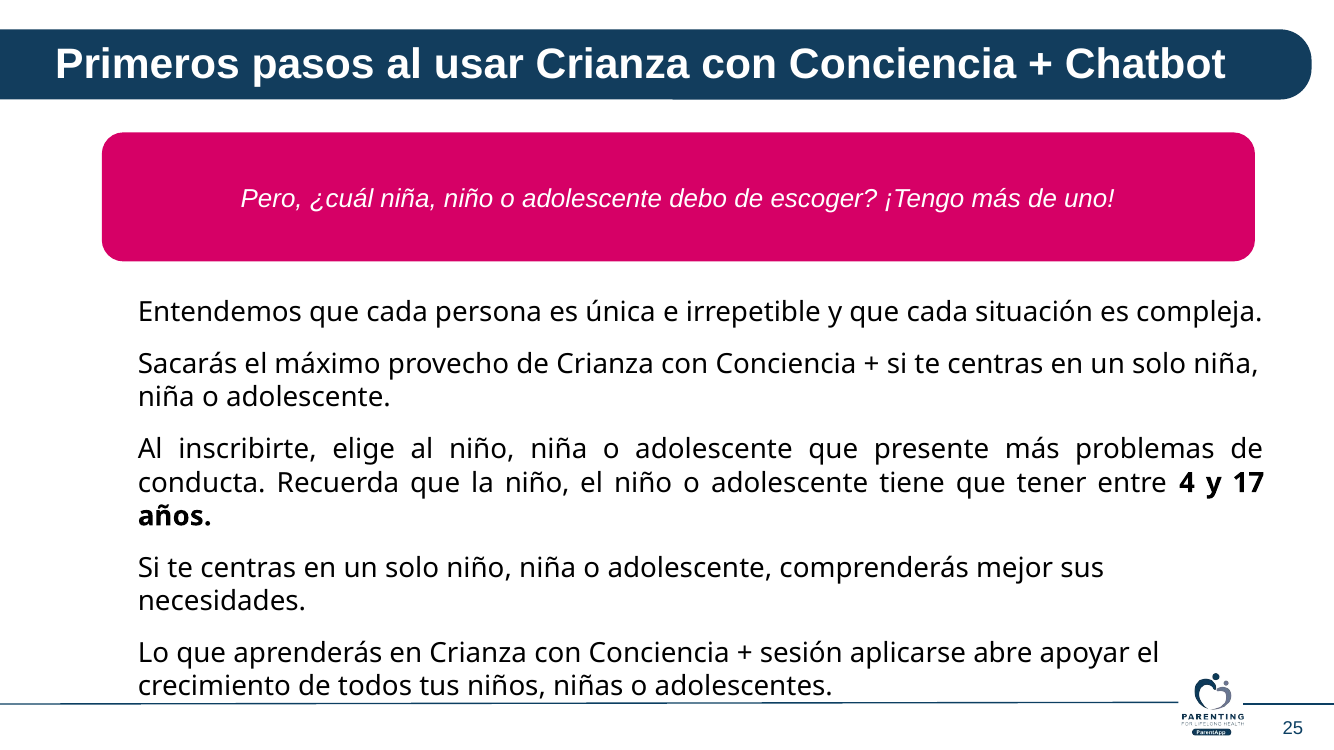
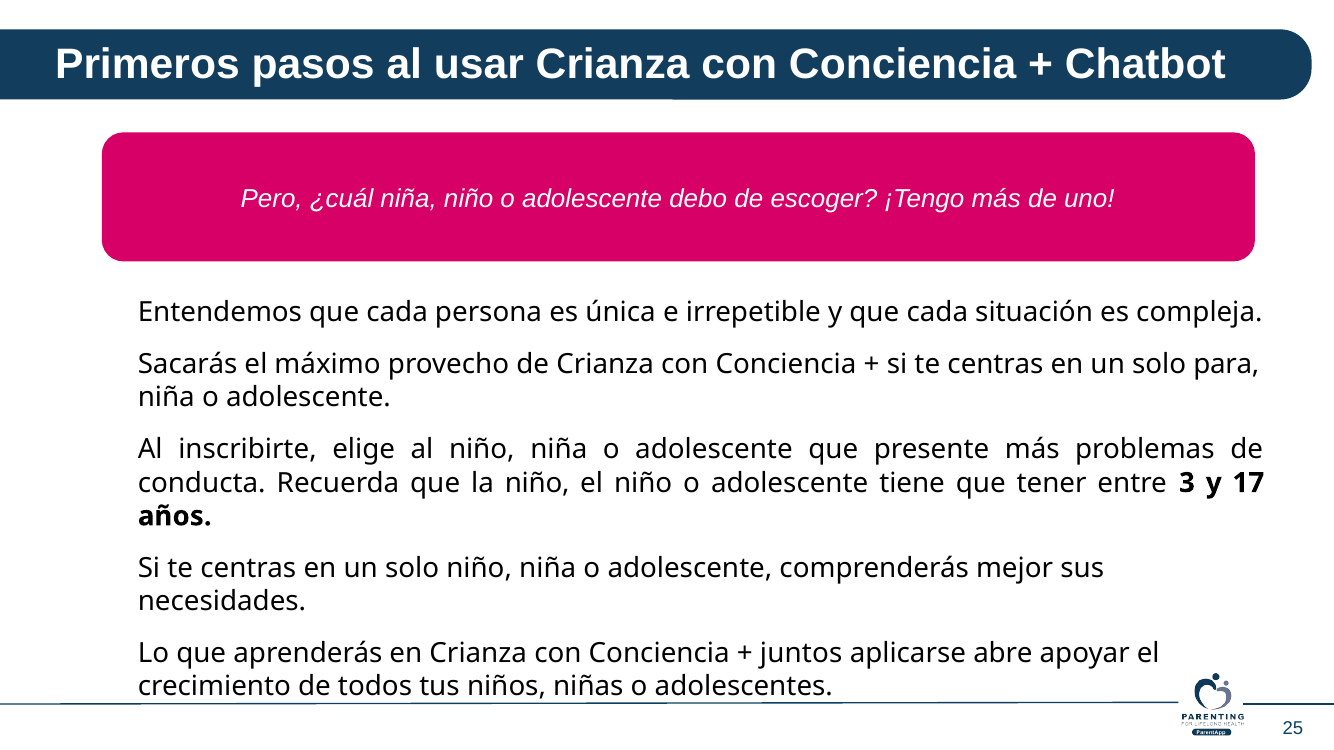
solo niña: niña -> para (1226, 365)
4: 4 -> 3 (1187, 483)
sesión: sesión -> juntos (801, 654)
